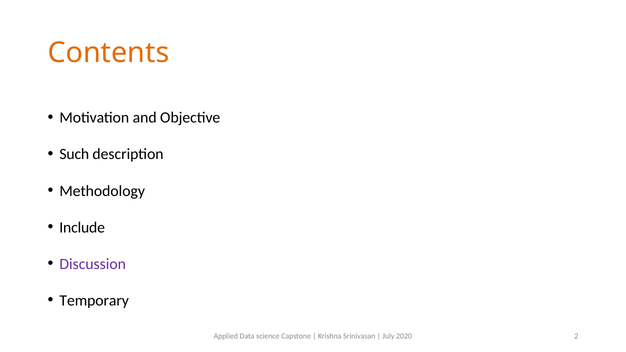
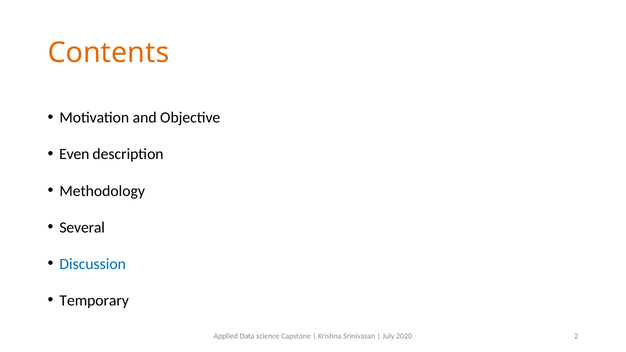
Such: Such -> Even (74, 154)
Include: Include -> Several (82, 228)
Discussion colour: purple -> blue (93, 264)
